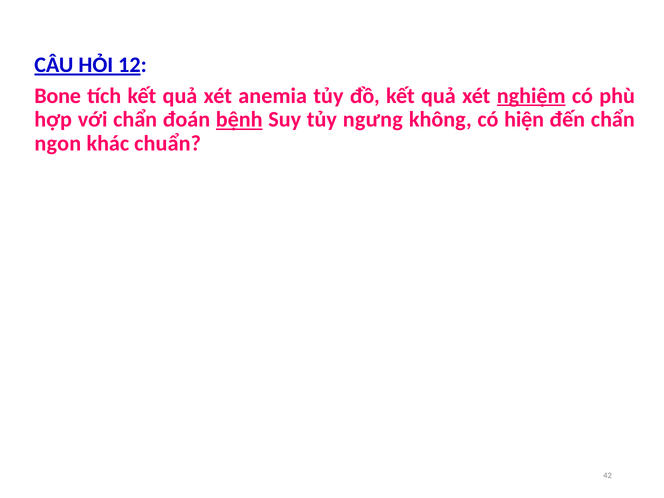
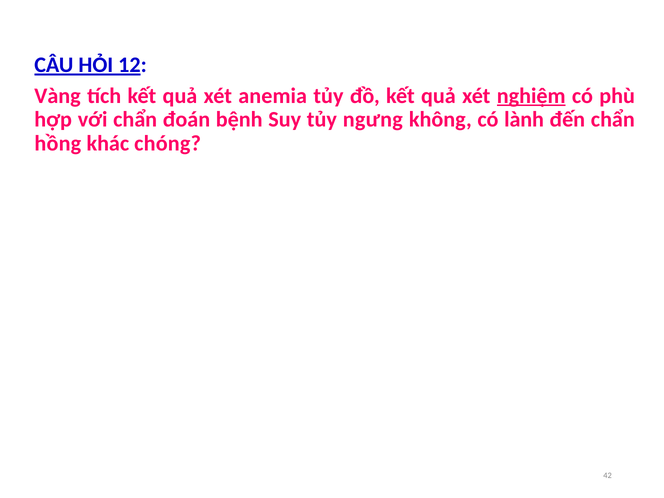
Bone: Bone -> Vàng (57, 96)
bệnh underline: present -> none (239, 120)
hiện: hiện -> lành (524, 120)
ngon: ngon -> hồng (58, 144)
chuẩn: chuẩn -> chóng (168, 144)
